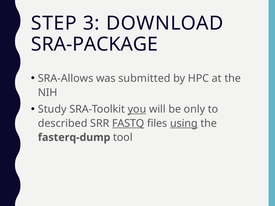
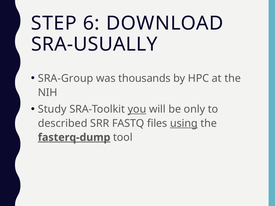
3: 3 -> 6 (91, 23)
SRA-PACKAGE: SRA-PACKAGE -> SRA-USUALLY (94, 44)
SRA-Allows: SRA-Allows -> SRA-Group (66, 79)
submitted: submitted -> thousands (145, 79)
FASTQ underline: present -> none (128, 123)
fasterq-dump underline: none -> present (74, 138)
